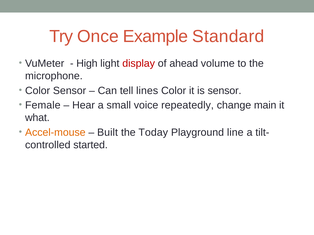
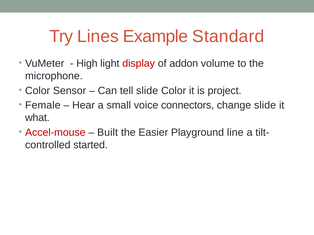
Once: Once -> Lines (98, 37)
ahead: ahead -> addon (184, 64)
tell lines: lines -> slide (147, 91)
is sensor: sensor -> project (225, 91)
repeatedly: repeatedly -> connectors (188, 105)
change main: main -> slide (265, 105)
Accel-mouse colour: orange -> red (55, 133)
Today: Today -> Easier (153, 133)
